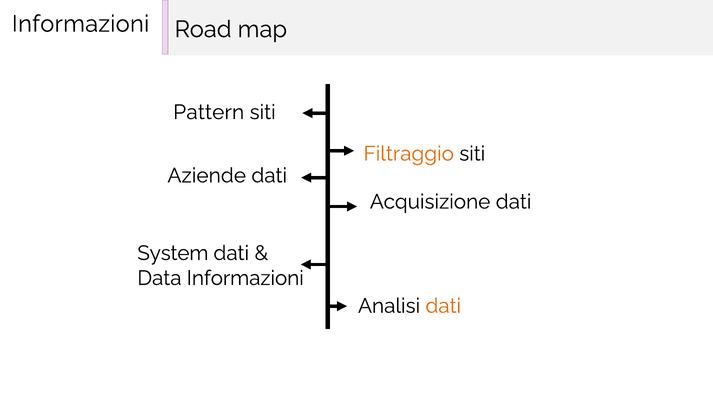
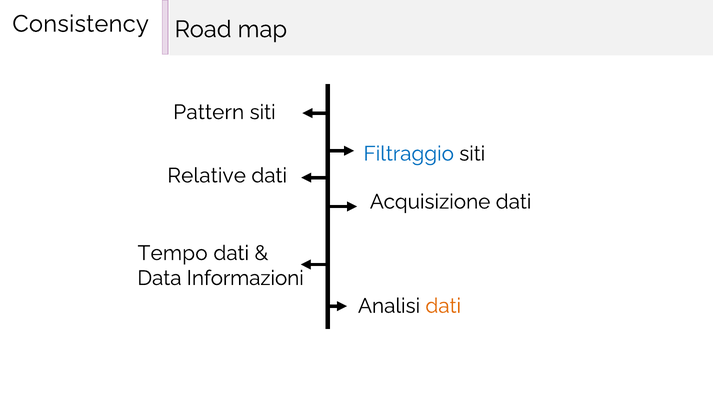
Informazioni: Informazioni -> Consistency (81, 24)
Filtraggio colour: orange -> blue (409, 154)
Aziende: Aziende -> Relative (207, 176)
System: System -> Tempo (173, 253)
